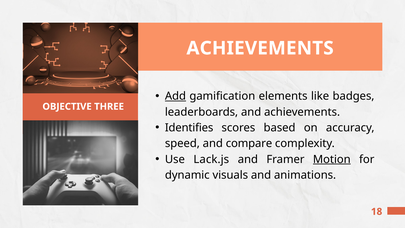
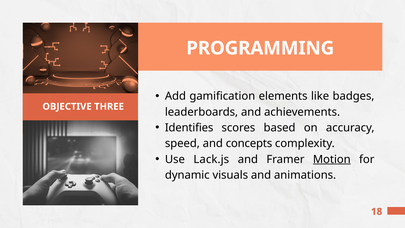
ACHIEVEMENTS: ACHIEVEMENTS -> PROGRAMMING (260, 48)
Add underline: present -> none (175, 96)
compare: compare -> concepts (249, 143)
